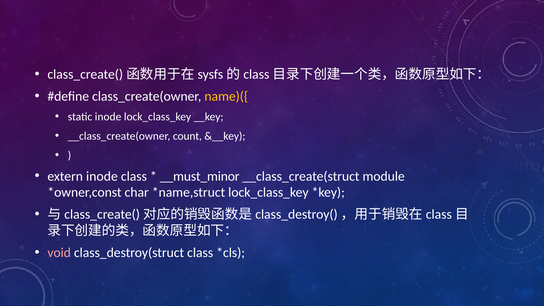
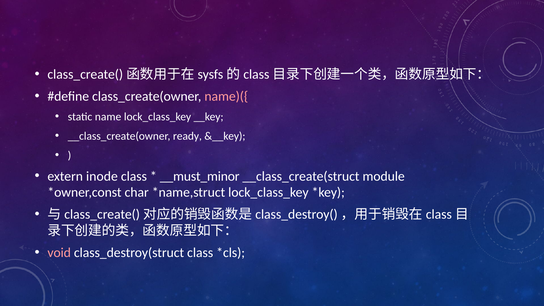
name)({ colour: yellow -> pink (226, 96)
static inode: inode -> name (108, 117)
count: count -> ready (187, 136)
